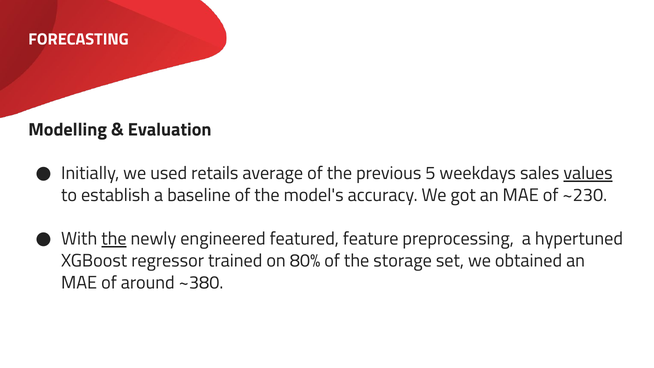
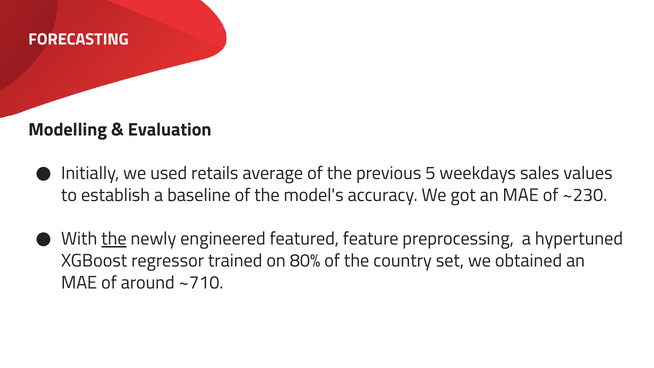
values underline: present -> none (588, 173)
storage: storage -> country (403, 261)
~380: ~380 -> ~710 (201, 282)
